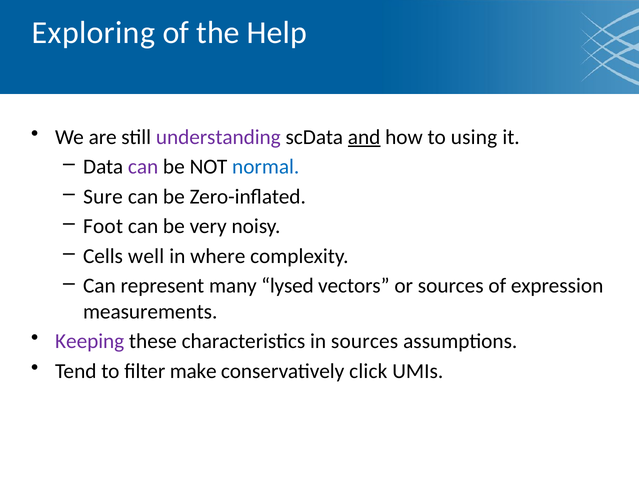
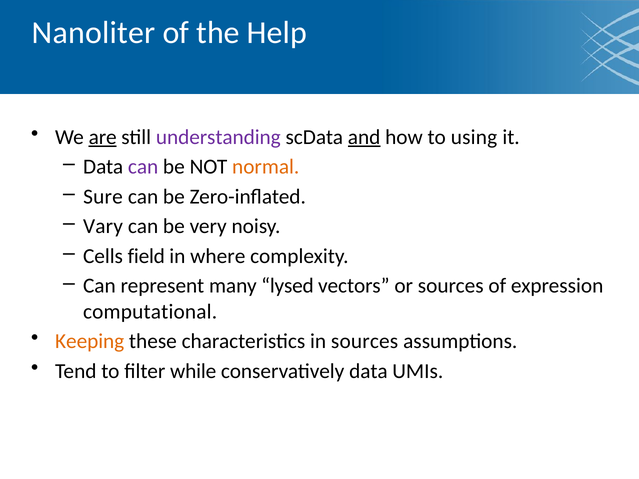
Exploring: Exploring -> Nanoliter (94, 33)
are underline: none -> present (103, 137)
normal colour: blue -> orange (266, 167)
Foot: Foot -> Vary (103, 226)
well: well -> field (146, 256)
measurements: measurements -> computational (150, 312)
Keeping colour: purple -> orange (90, 341)
make: make -> while (193, 371)
conservatively click: click -> data (368, 371)
